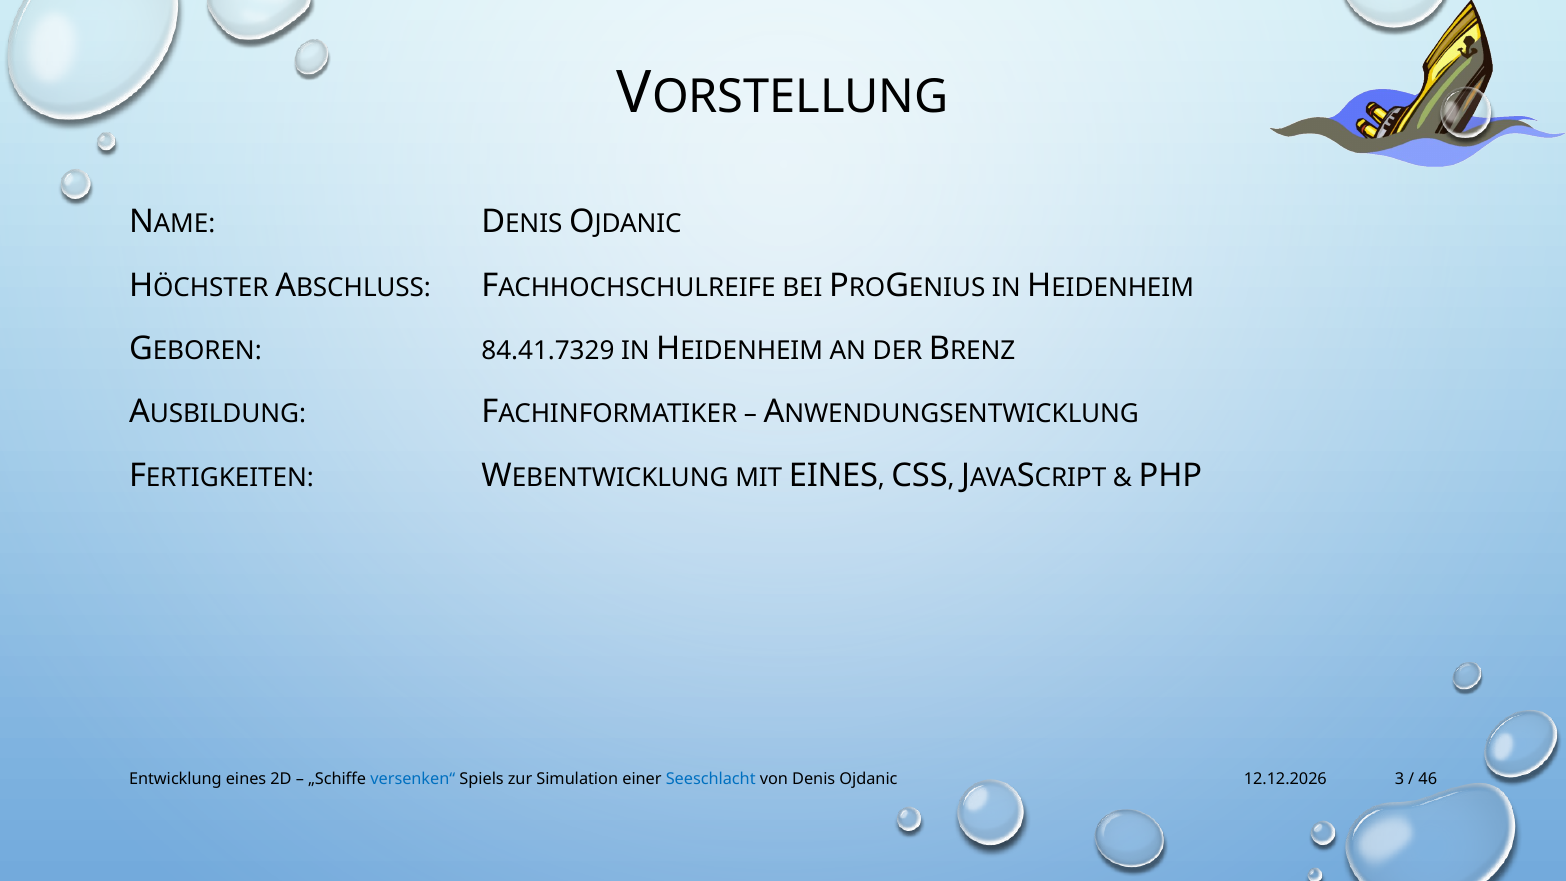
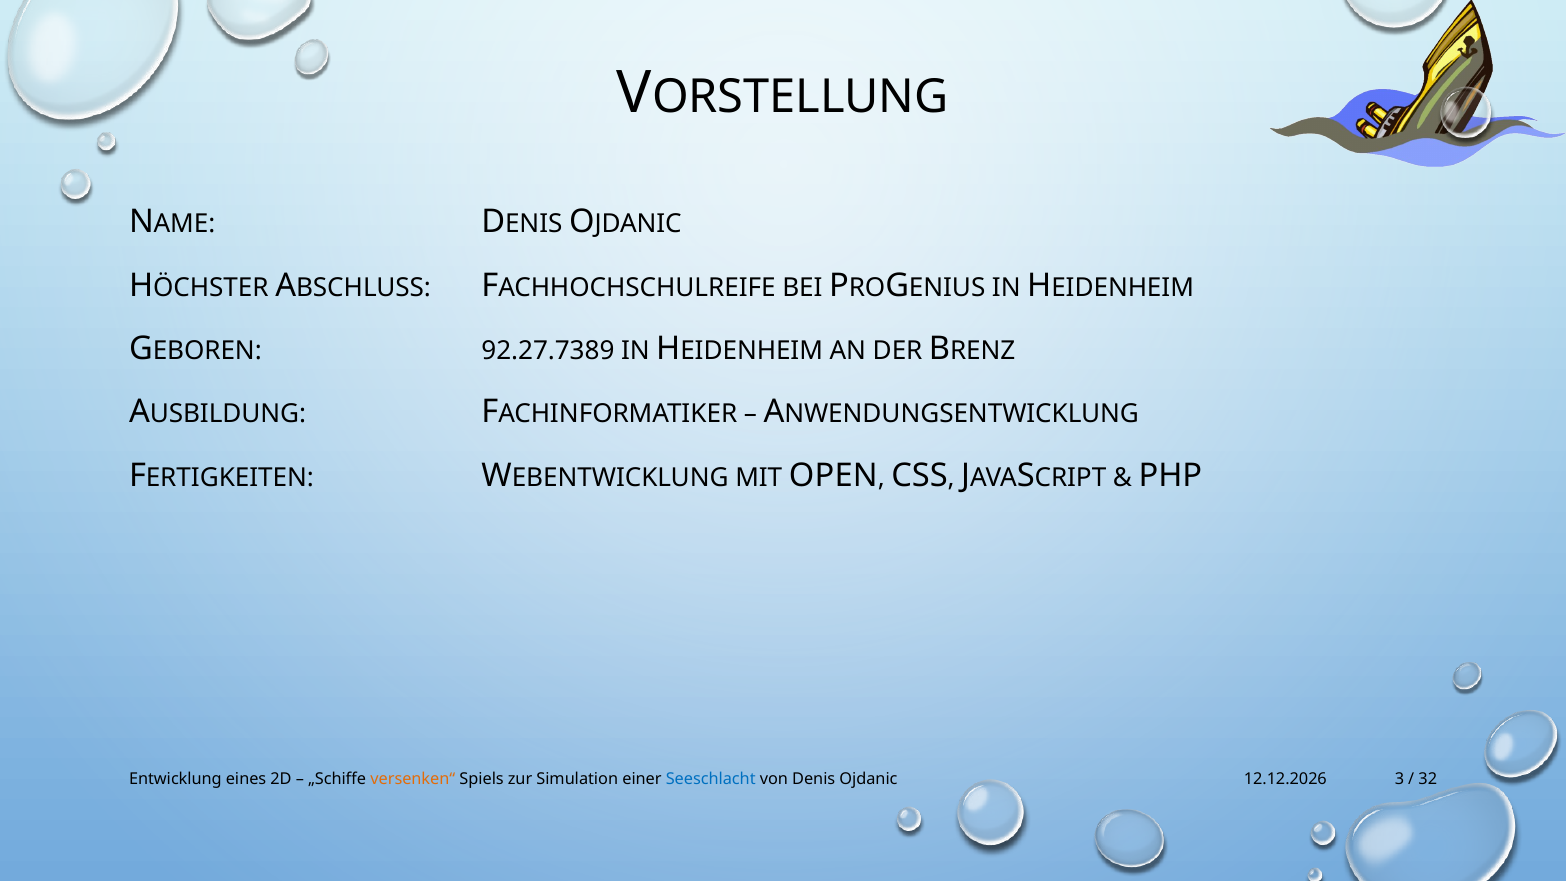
84.41.7329: 84.41.7329 -> 92.27.7389 (548, 351)
MIT EINES: EINES -> OPEN (833, 475)
versenken“ colour: blue -> orange (413, 779)
46: 46 -> 32 (1428, 779)
